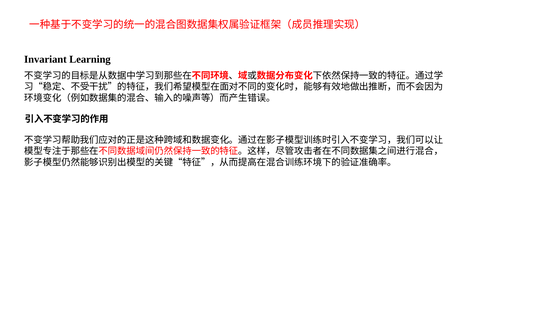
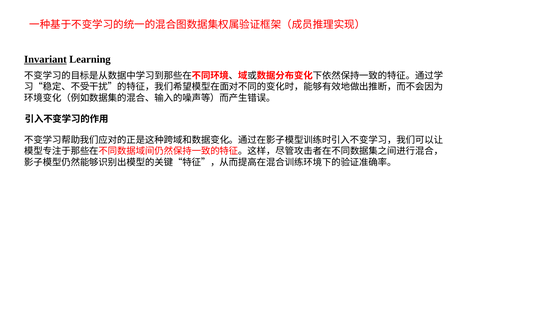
Invariant underline: none -> present (45, 59)
